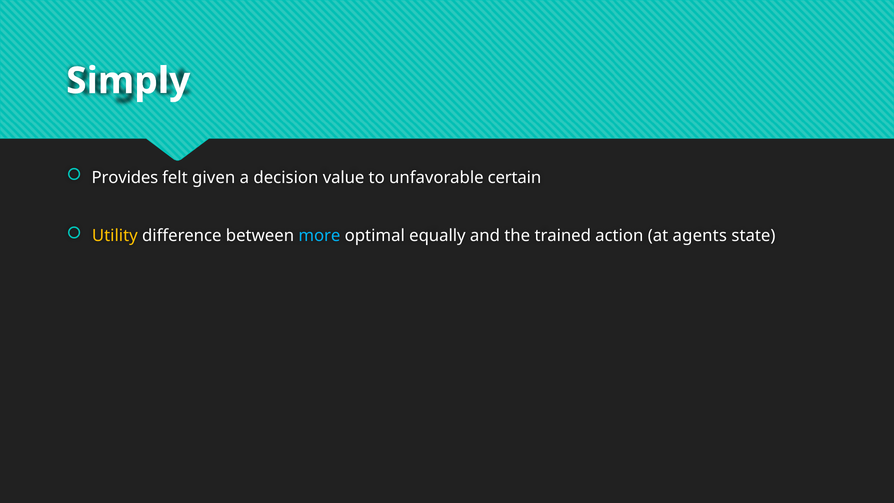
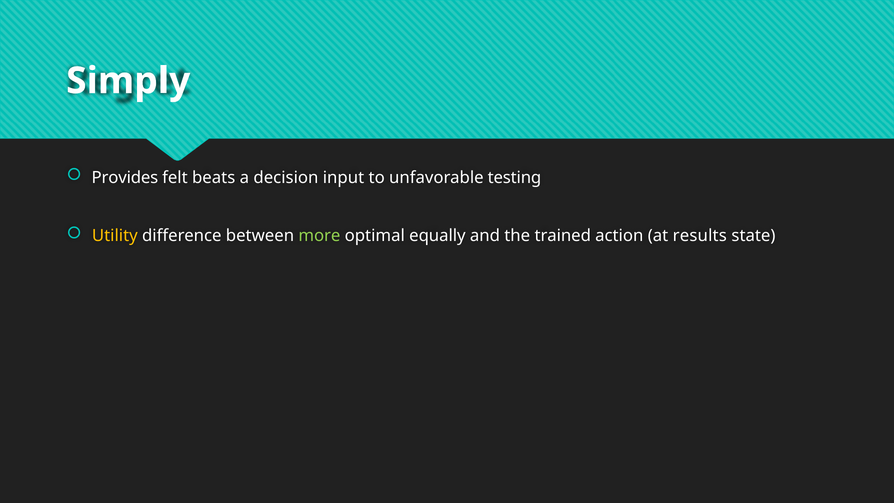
given: given -> beats (214, 178)
value: value -> input (344, 178)
certain: certain -> testing (514, 178)
more colour: light blue -> light green (319, 236)
agents: agents -> results (700, 236)
